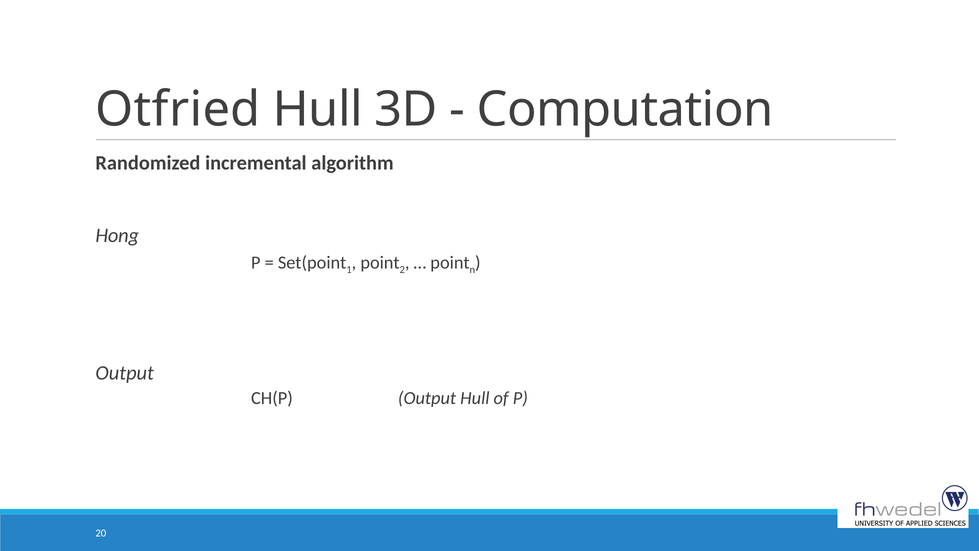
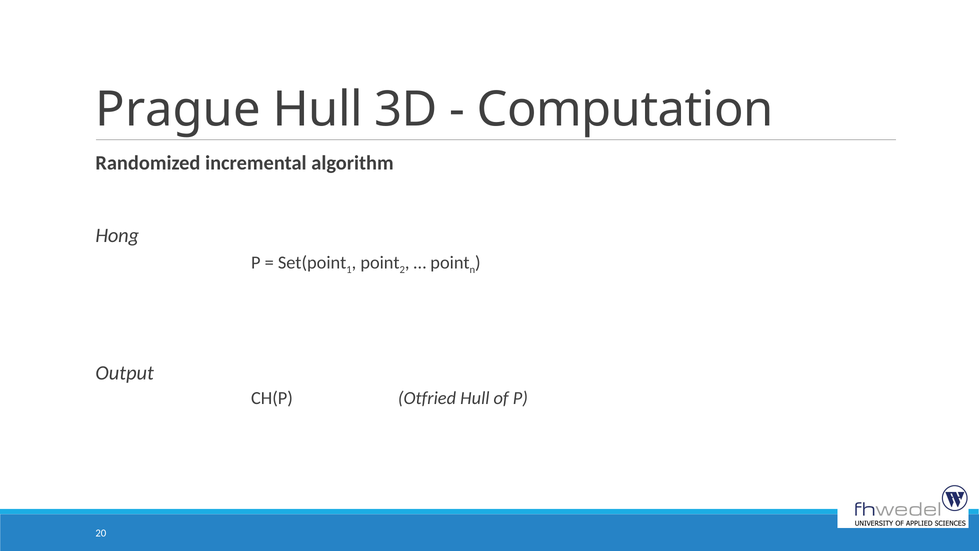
Otfried: Otfried -> Prague (178, 110)
CH(P Output: Output -> Otfried (427, 398)
